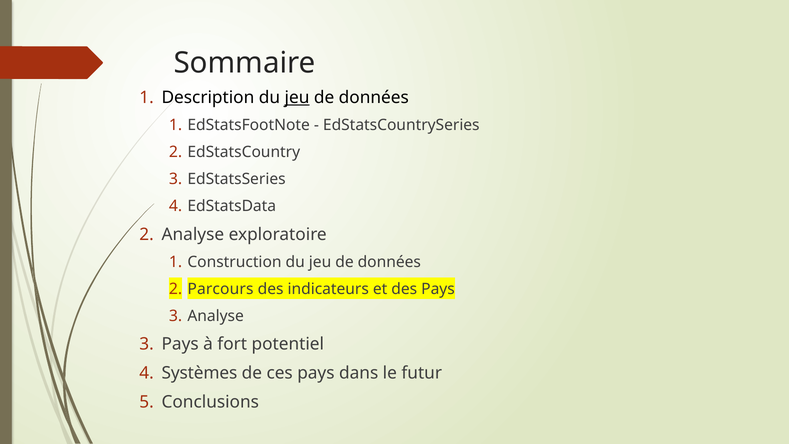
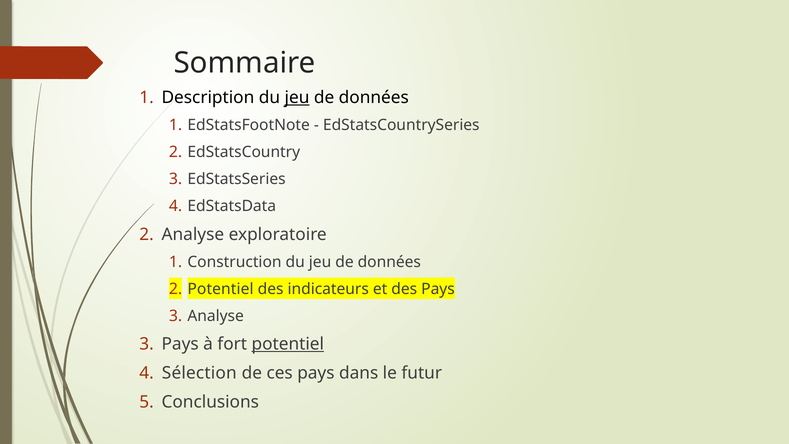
Parcours: Parcours -> Potentiel (221, 289)
potentiel underline: none -> present (288, 344)
Systèmes: Systèmes -> Sélection (199, 373)
